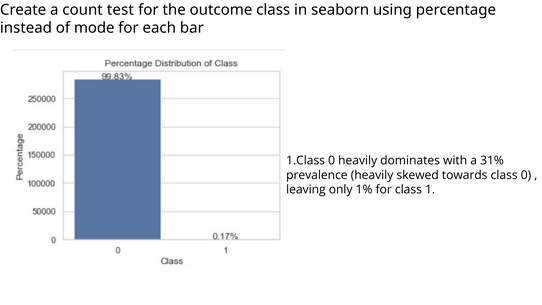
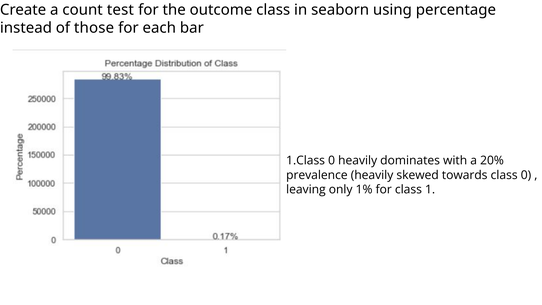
mode: mode -> those (94, 28)
31%: 31% -> 20% (492, 161)
